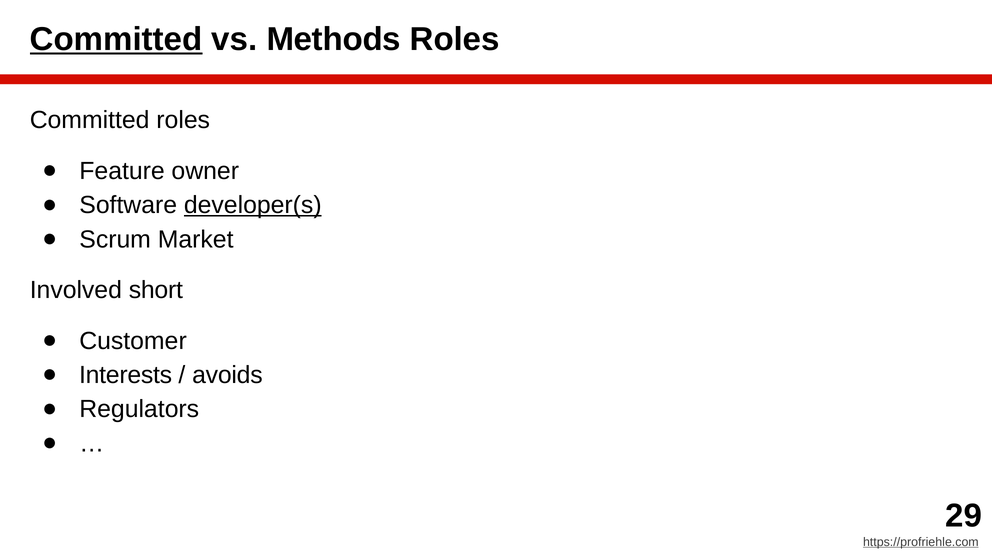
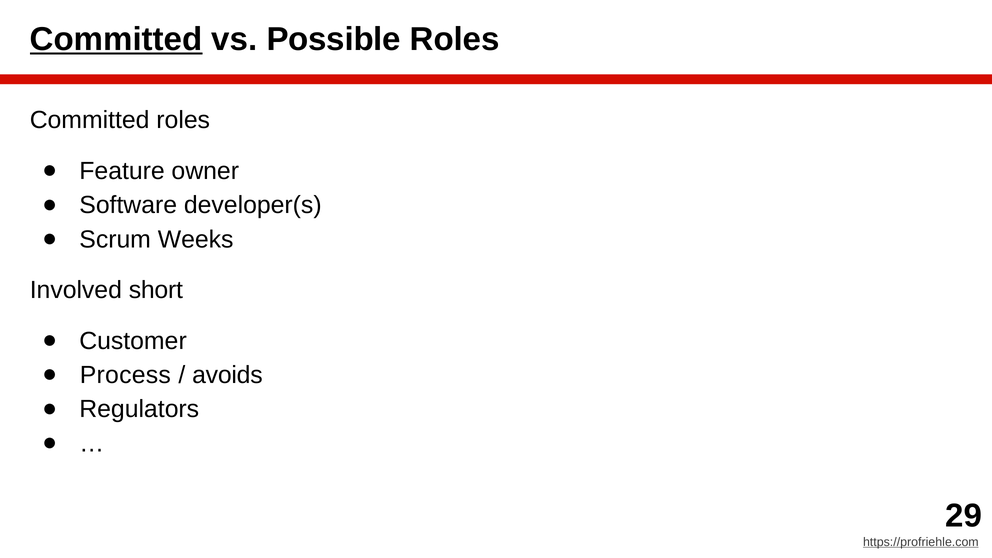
Methods: Methods -> Possible (334, 40)
developer(s underline: present -> none (253, 205)
Market: Market -> Weeks (196, 239)
Interests: Interests -> Process (125, 375)
